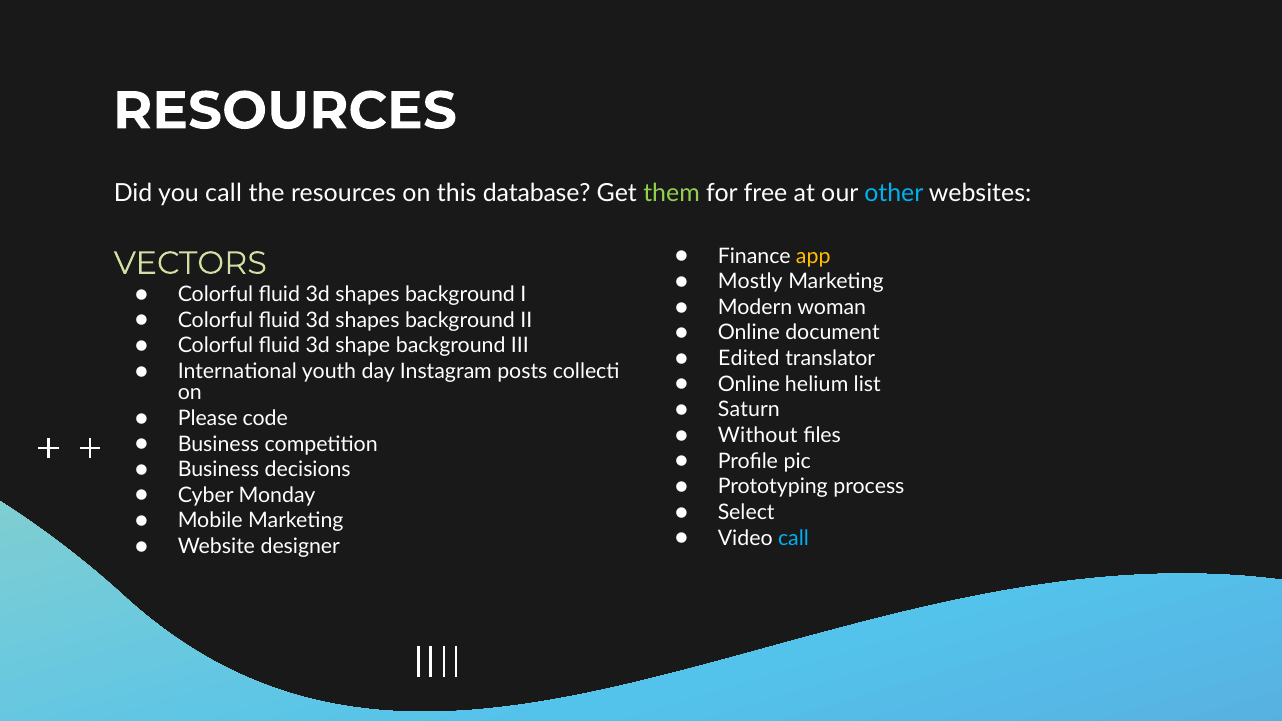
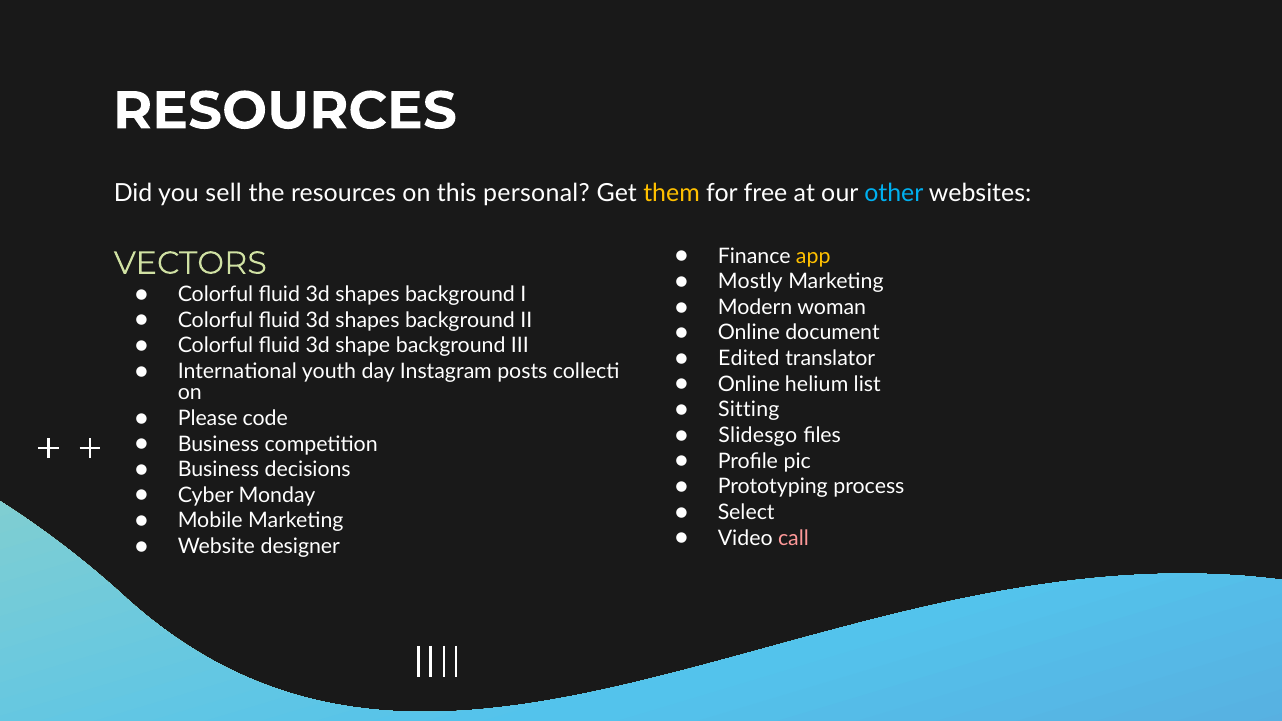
you call: call -> sell (224, 194)
database: database -> personal (536, 194)
them colour: light green -> yellow (672, 194)
Saturn: Saturn -> Sitting (749, 410)
Without: Without -> Slidesgo (758, 436)
call colour: light blue -> pink (793, 538)
